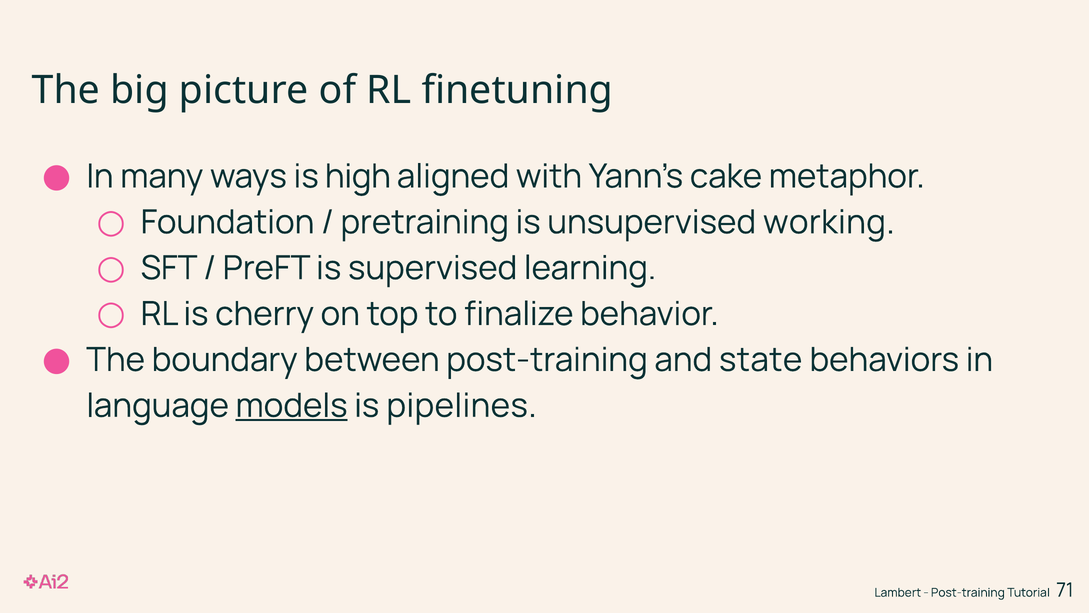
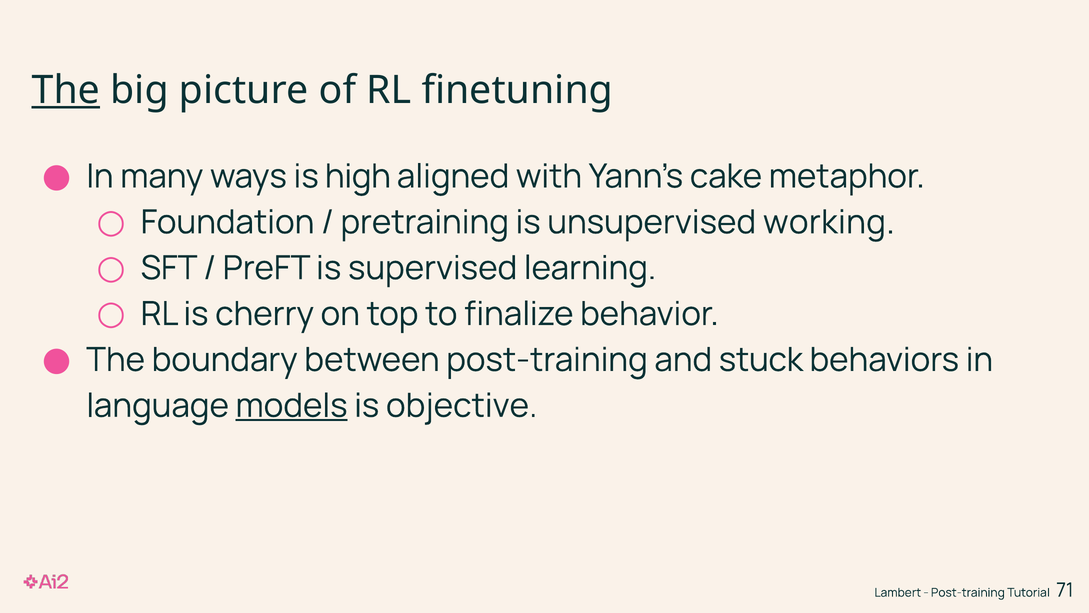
The underline: none -> present (66, 90)
state: state -> stuck (761, 360)
pipelines: pipelines -> objective (462, 405)
